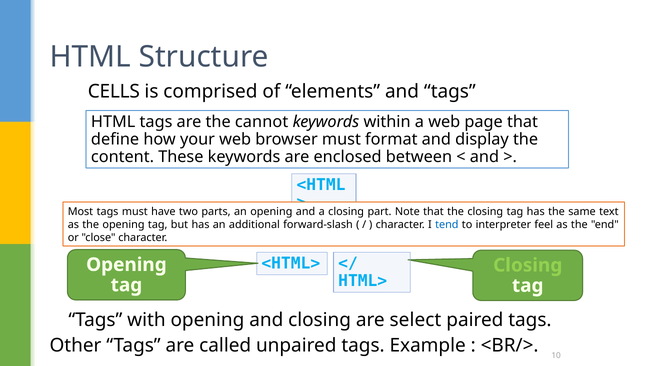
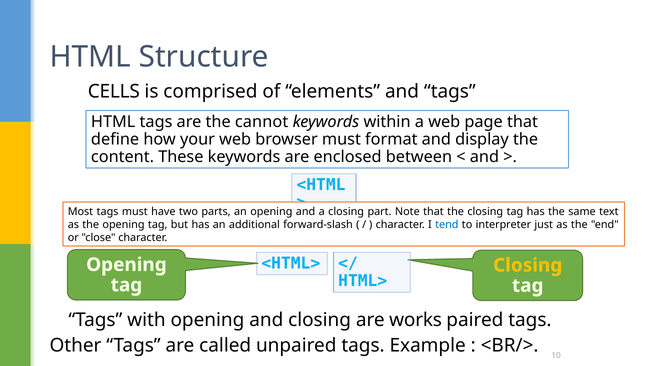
feel: feel -> just (544, 225)
Closing colour: light green -> yellow (528, 265)
select: select -> works (416, 320)
